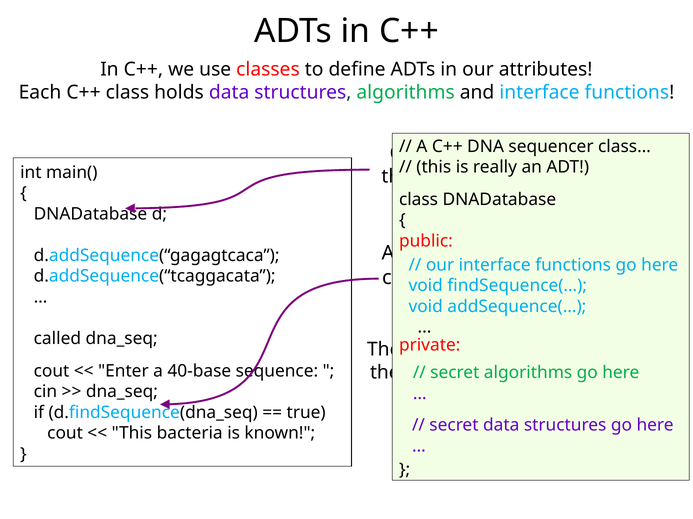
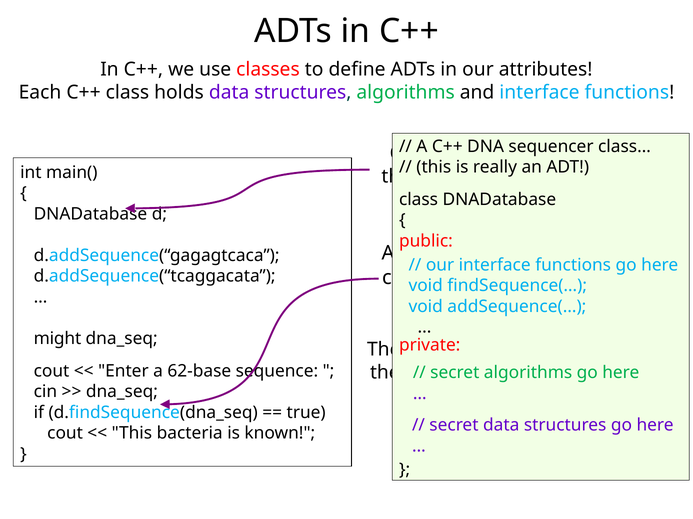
called: called -> might (57, 339)
40-base: 40-base -> 62-base (199, 371)
